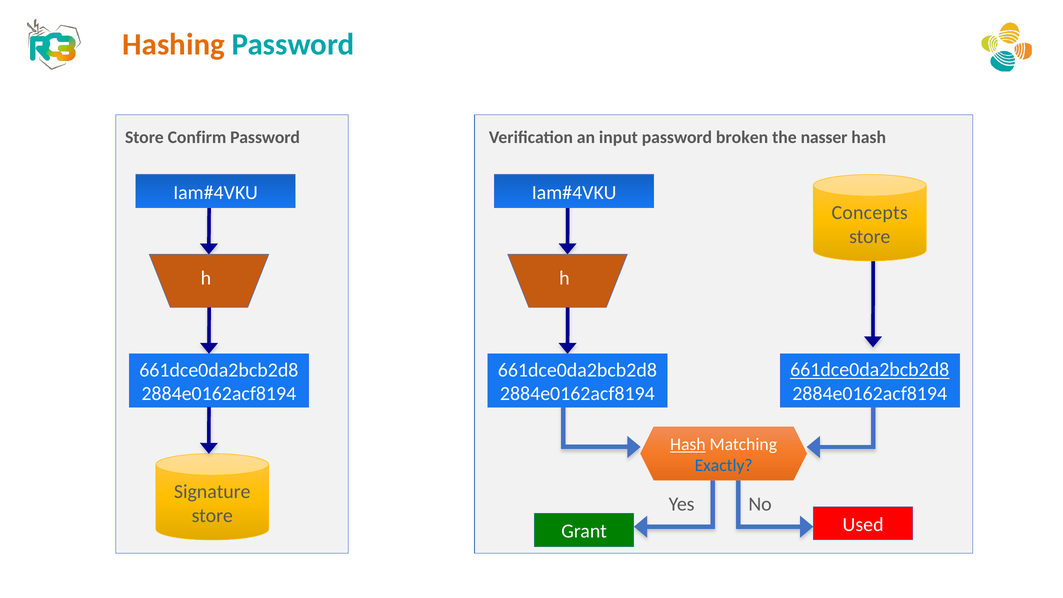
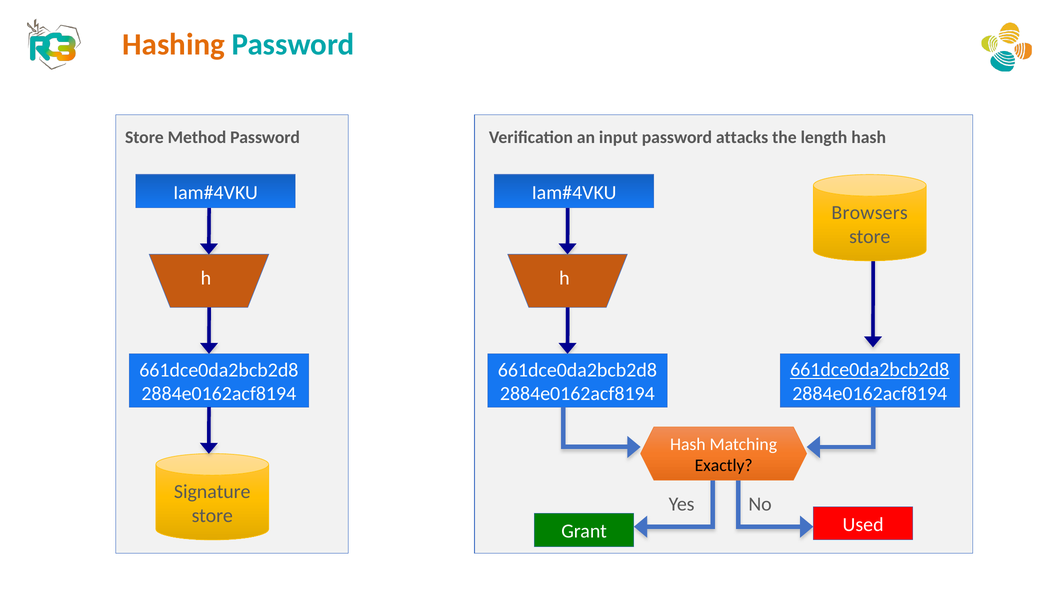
Confirm: Confirm -> Method (197, 137)
broken: broken -> attacks (742, 137)
nasser: nasser -> length (824, 137)
Concepts: Concepts -> Browsers (870, 213)
Hash underline: present -> none (688, 444)
Exactly colour: blue -> black (724, 465)
